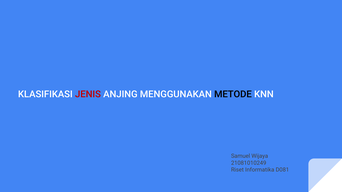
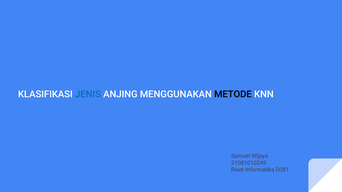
JENIS colour: red -> blue (88, 94)
